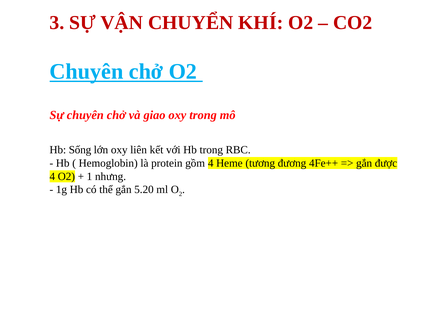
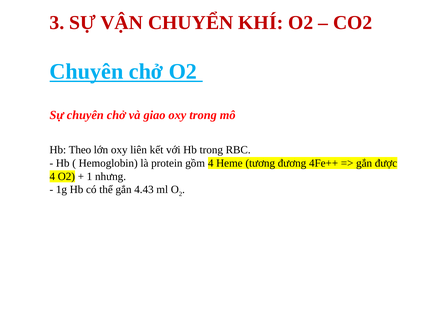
Sống: Sống -> Theo (80, 150)
5.20: 5.20 -> 4.43 (144, 190)
